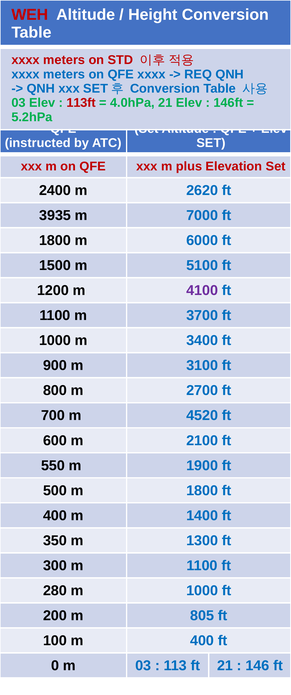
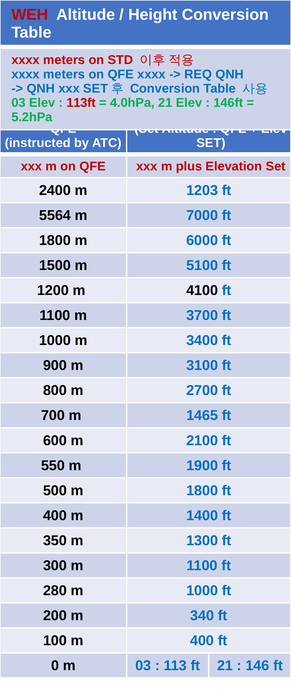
2620: 2620 -> 1203 (202, 191)
3935: 3935 -> 5564 (55, 216)
4100 colour: purple -> black (202, 291)
4520: 4520 -> 1465 (202, 416)
805: 805 -> 340 (202, 617)
